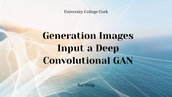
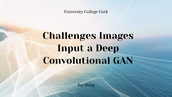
Generation: Generation -> Challenges (69, 36)
